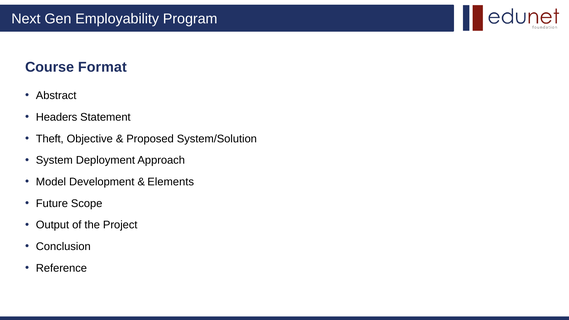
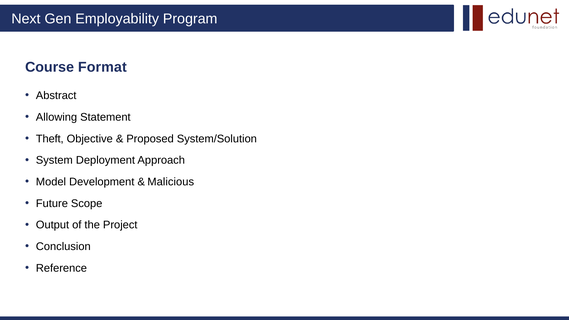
Headers: Headers -> Allowing (57, 117)
Elements: Elements -> Malicious (171, 182)
